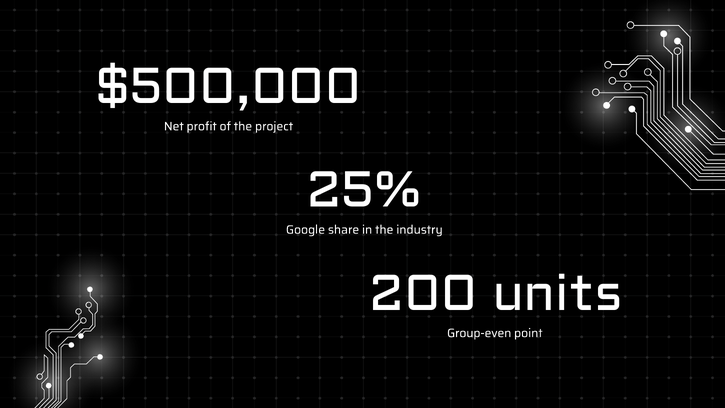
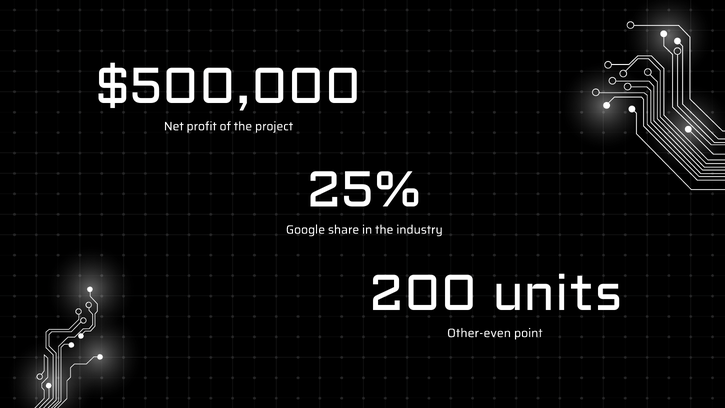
Group-even: Group-even -> Other-even (479, 333)
